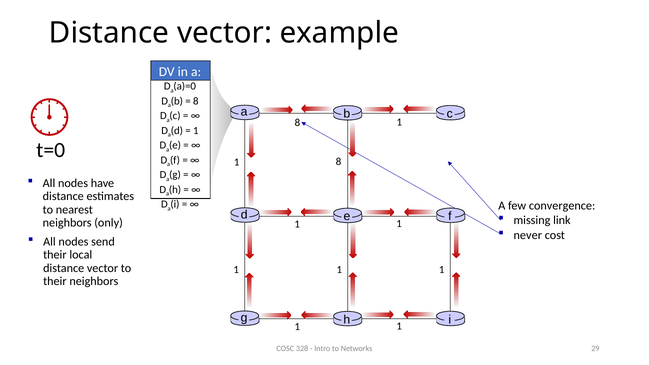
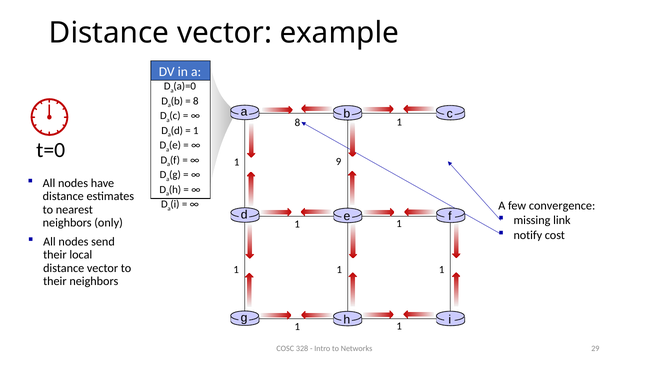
8: 8 -> 9 (339, 162)
never: never -> notify (528, 235)
